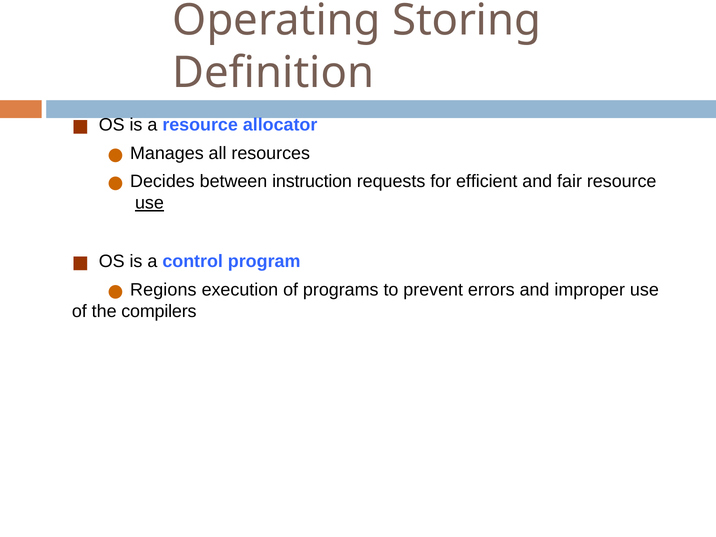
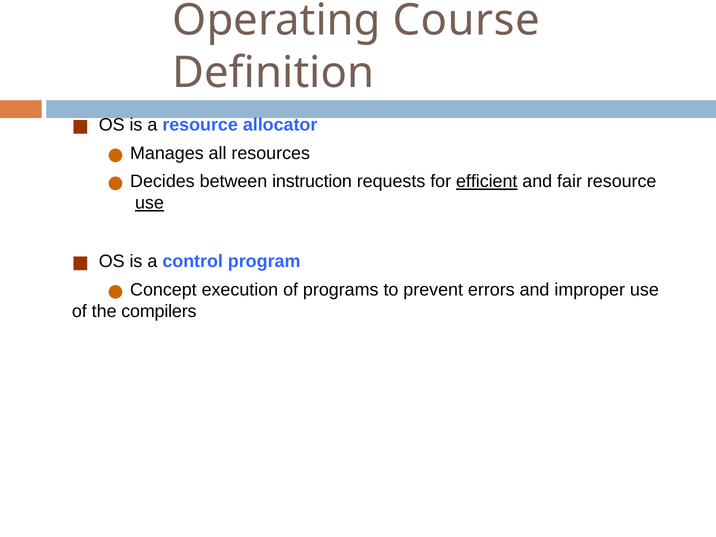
Storing: Storing -> Course (466, 21)
efficient underline: none -> present (487, 182)
Regions: Regions -> Concept (163, 290)
